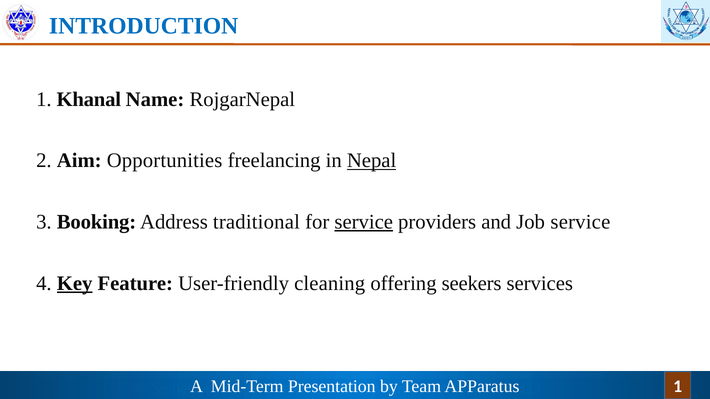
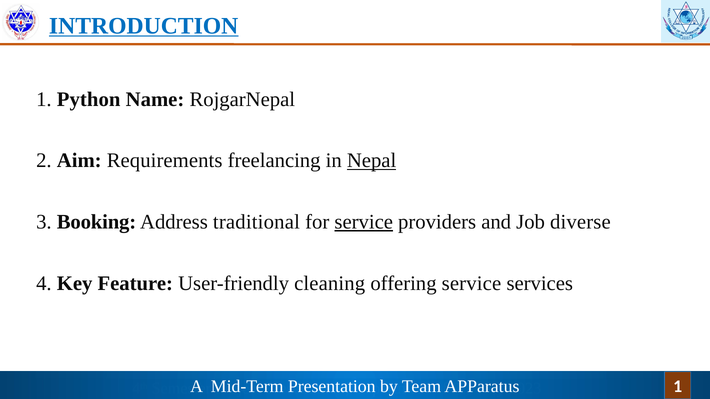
INTRODUCTION underline: none -> present (144, 26)
Khanal: Khanal -> Python (89, 99)
Opportunities: Opportunities -> Requirements (165, 161)
Job service: service -> diverse (580, 222)
Key underline: present -> none (75, 284)
offering seekers: seekers -> service (471, 284)
